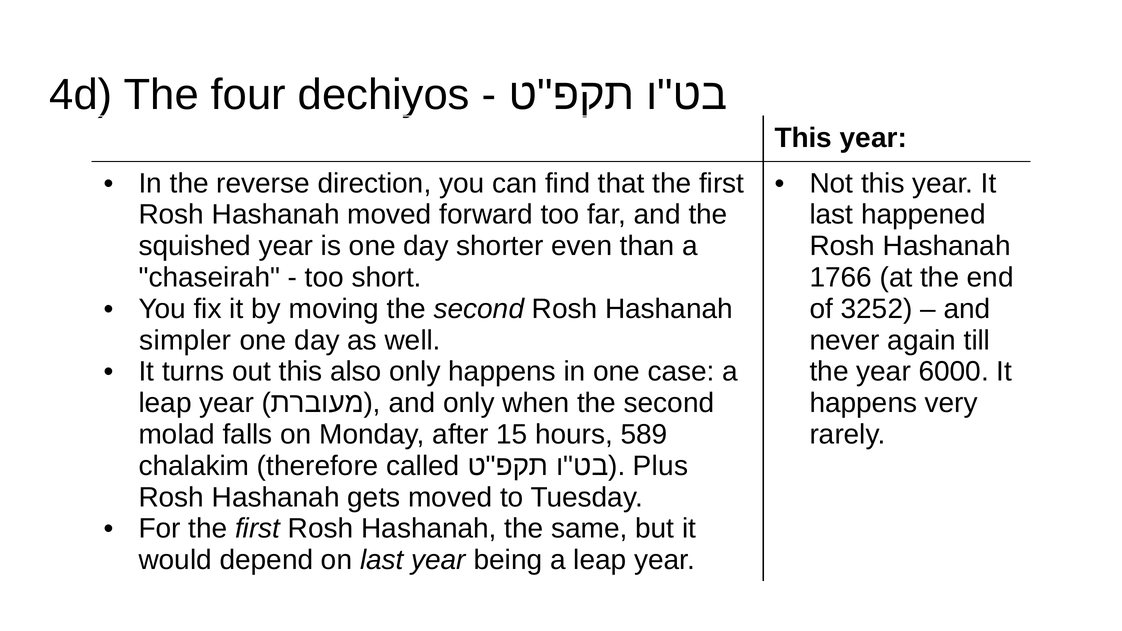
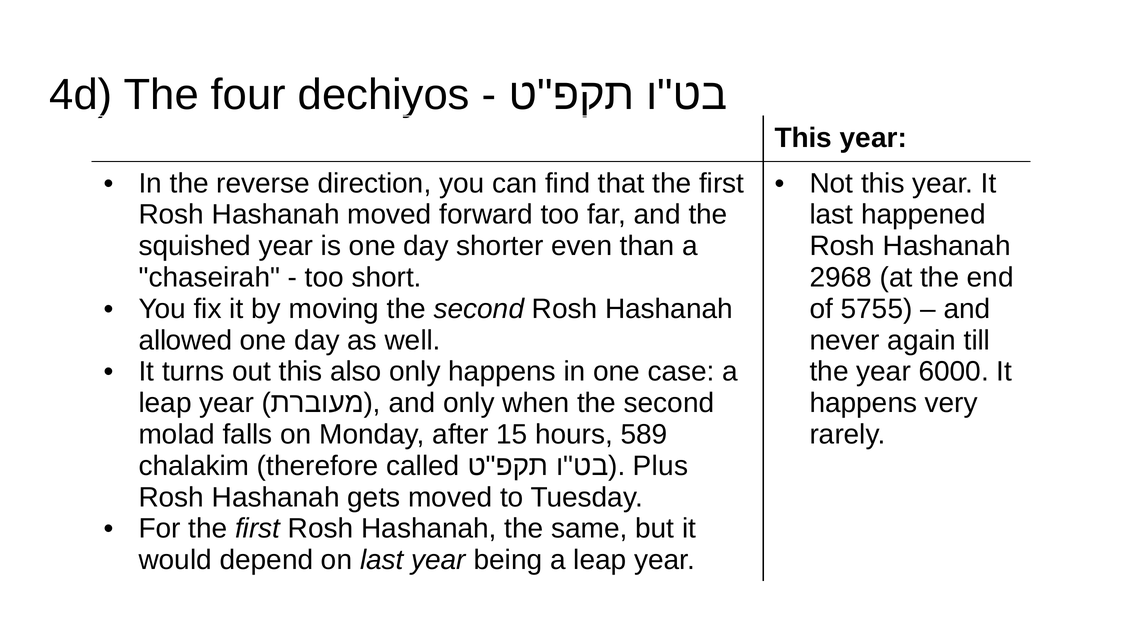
1766: 1766 -> 2968 (841, 278)
3252: 3252 -> 5755 (877, 309)
simpler: simpler -> allowed (185, 340)
